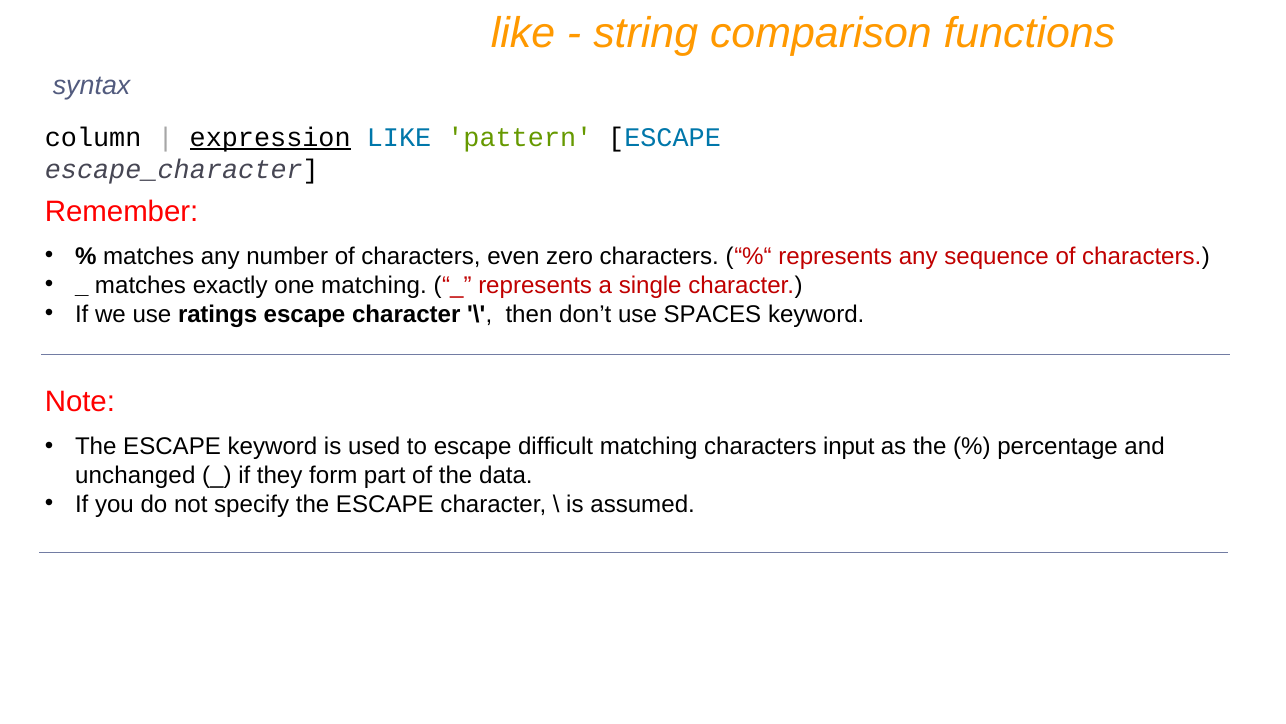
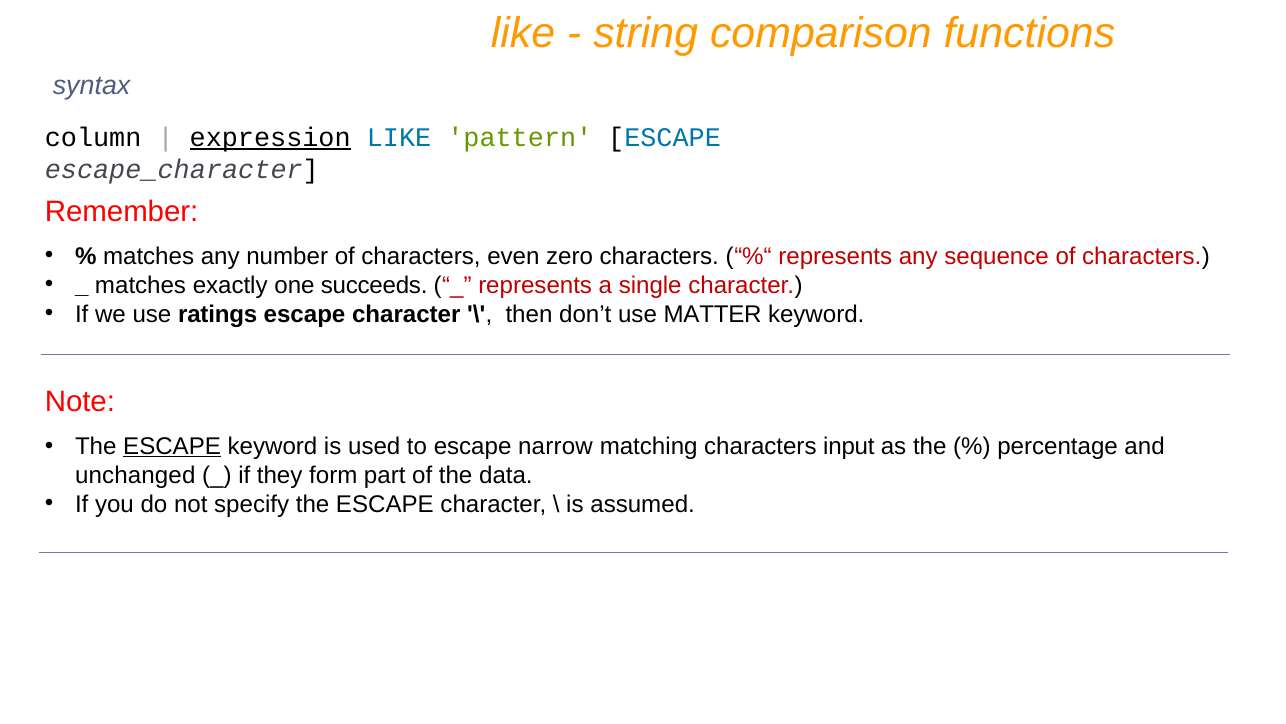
one matching: matching -> succeeds (374, 285)
SPACES: SPACES -> MATTER (713, 314)
ESCAPE underline: none -> present (172, 446)
difficult: difficult -> narrow (555, 446)
